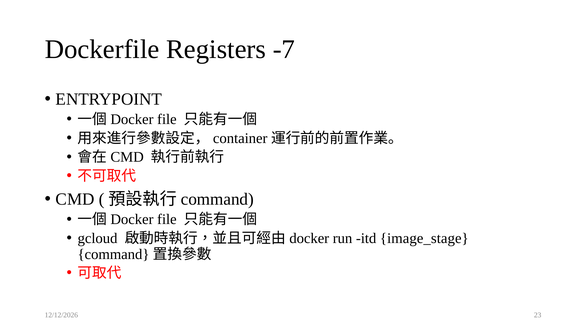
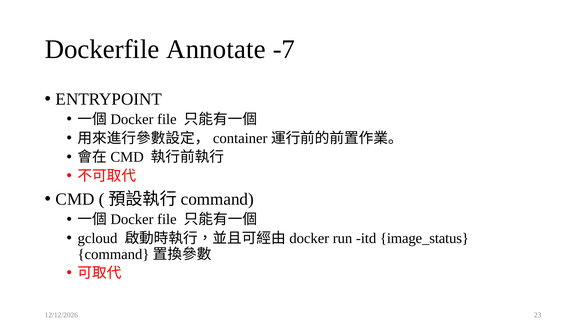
Registers: Registers -> Annotate (216, 49)
image_stage: image_stage -> image_status (424, 238)
